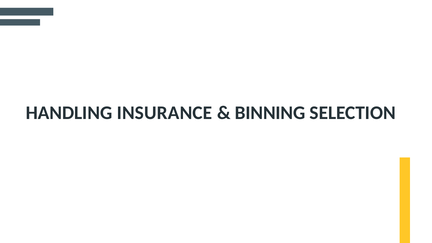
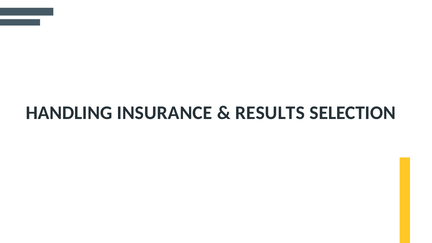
BINNING: BINNING -> RESULTS (270, 113)
